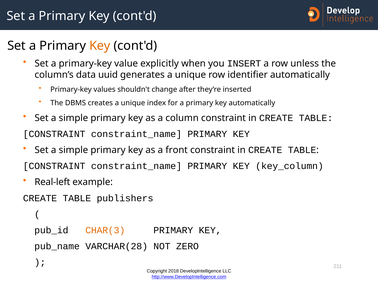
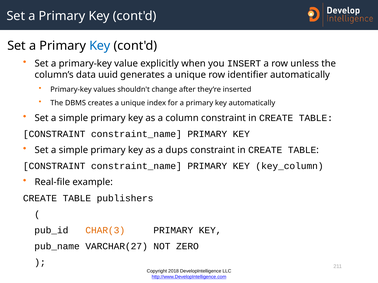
Key colour: orange -> blue (100, 46)
front: front -> dups (177, 150)
Real-left: Real-left -> Real-file (52, 182)
VARCHAR(28: VARCHAR(28 -> VARCHAR(27 (117, 247)
